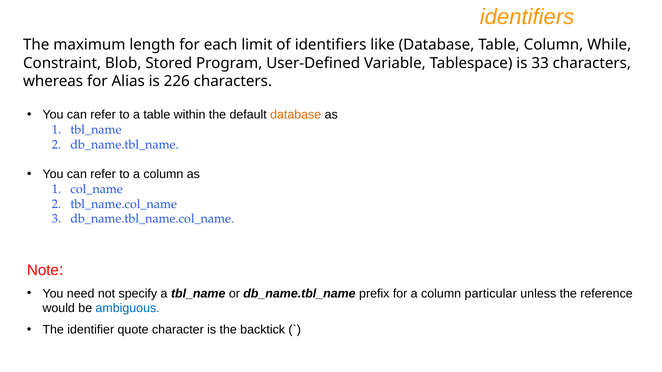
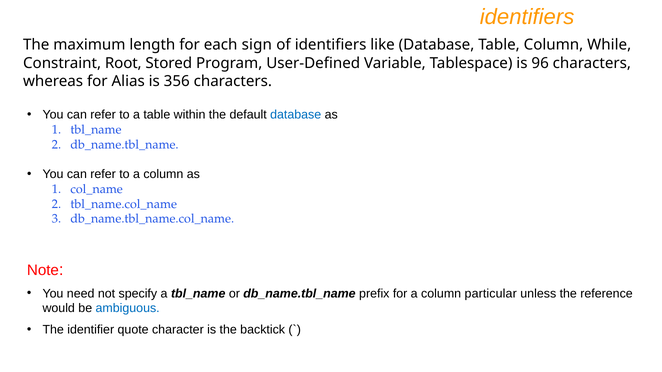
limit: limit -> sign (257, 45)
Blob: Blob -> Root (123, 63)
33: 33 -> 96 (540, 63)
226: 226 -> 356 (177, 81)
database colour: orange -> blue (296, 115)
